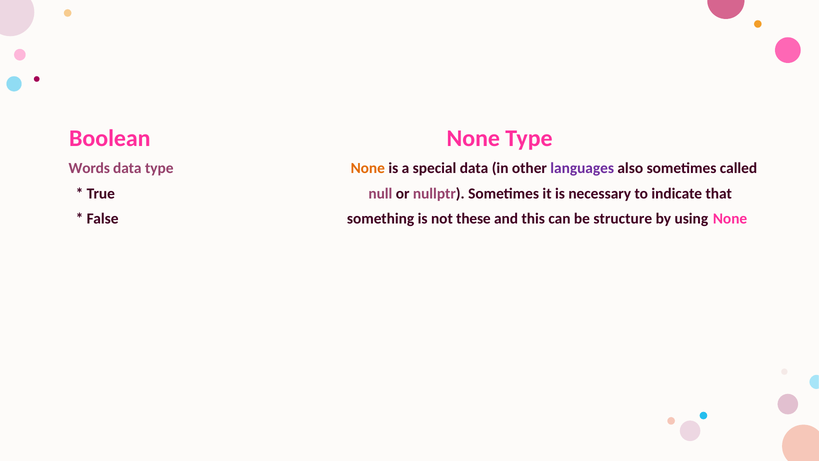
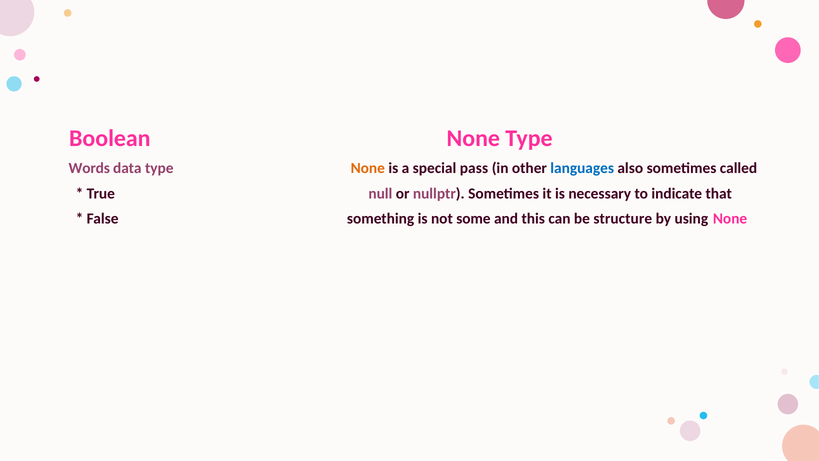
special data: data -> pass (474, 168)
languages colour: purple -> blue (582, 168)
these: these -> some (473, 219)
